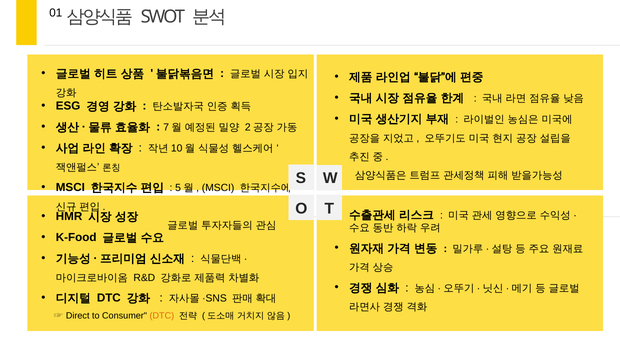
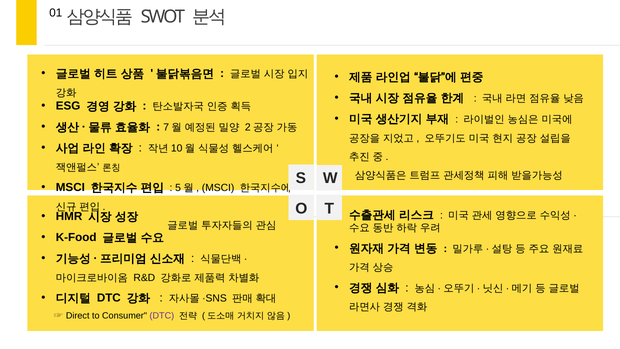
DTC colour: orange -> purple (162, 315)
